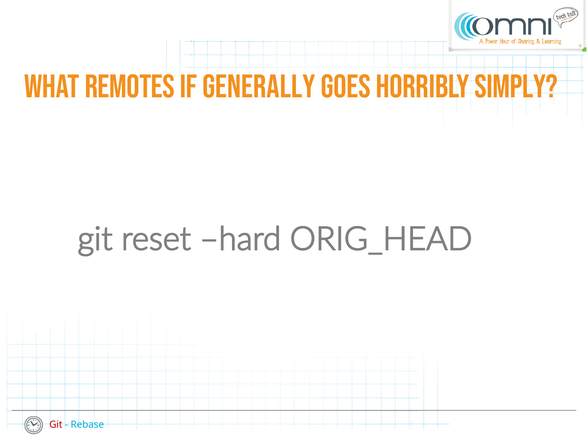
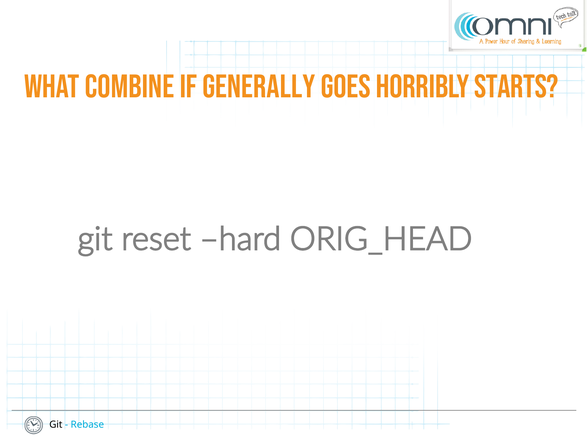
remotes: remotes -> combine (130, 87)
simply: simply -> starts (516, 87)
Git colour: red -> black (56, 424)
